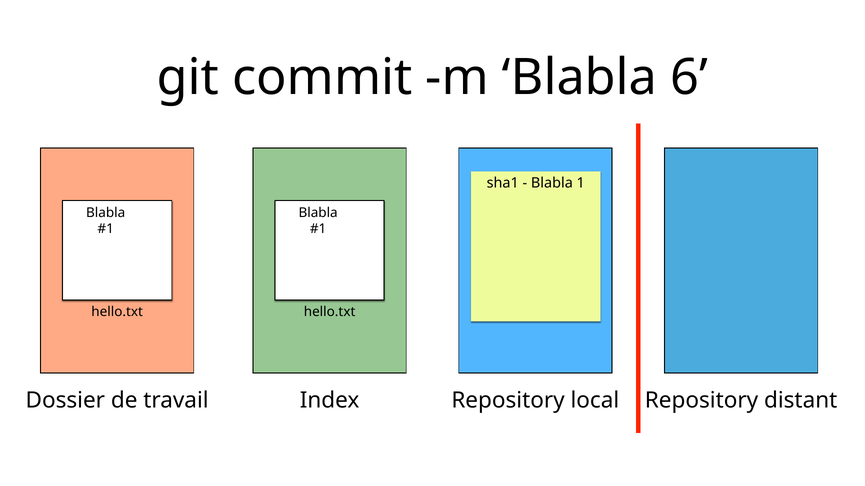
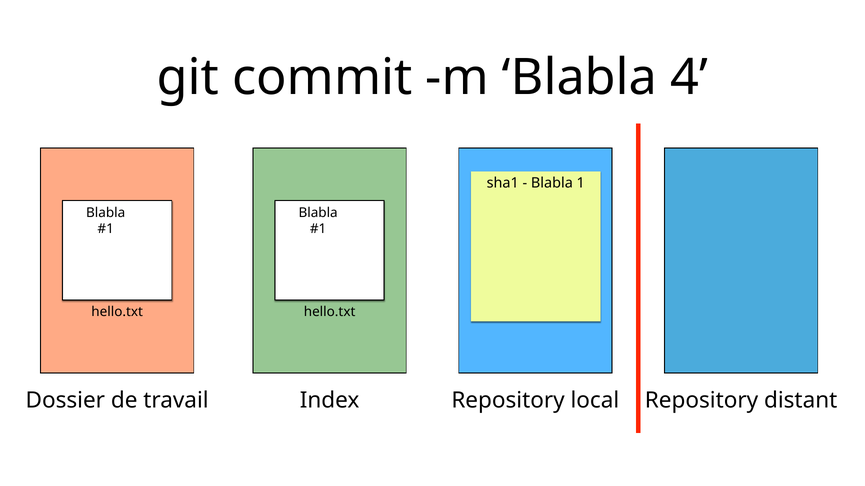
6: 6 -> 4 (689, 78)
